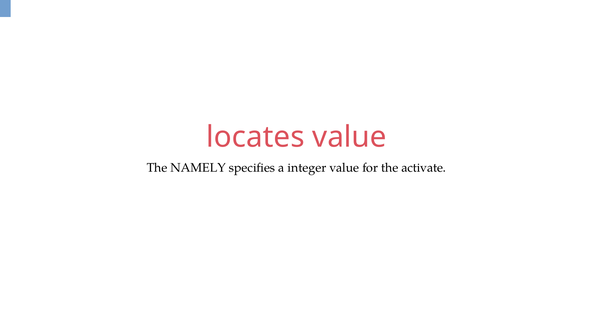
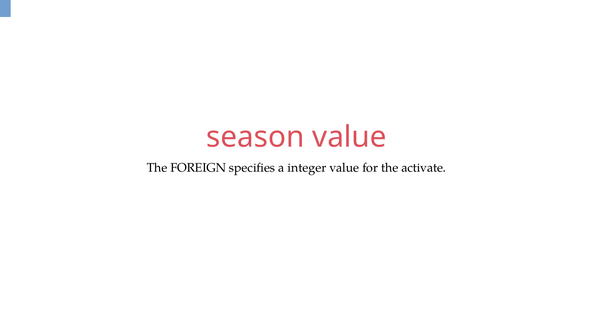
locates: locates -> season (255, 137)
NAMELY: NAMELY -> FOREIGN (198, 168)
